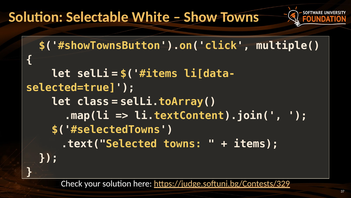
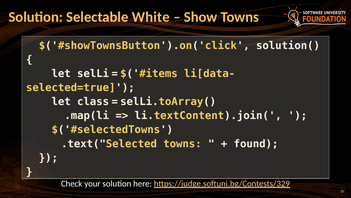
multiple(: multiple( -> solution( (288, 45)
items: items -> found (256, 143)
